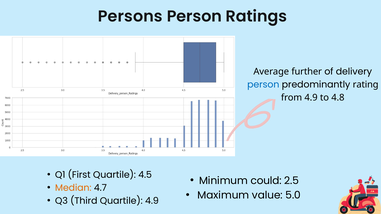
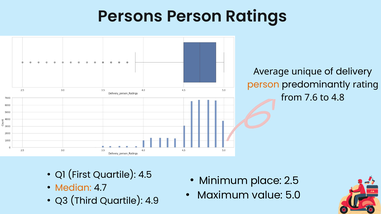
further: further -> unique (307, 72)
person colour: blue -> orange (263, 85)
from 4.9: 4.9 -> 7.6 (311, 98)
could: could -> place (266, 181)
